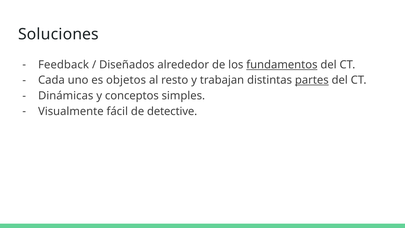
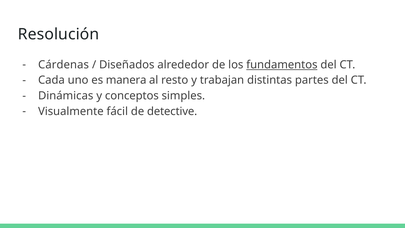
Soluciones: Soluciones -> Resolución (59, 34)
Feedback: Feedback -> Cárdenas (64, 65)
objetos: objetos -> manera (126, 80)
partes underline: present -> none (312, 80)
